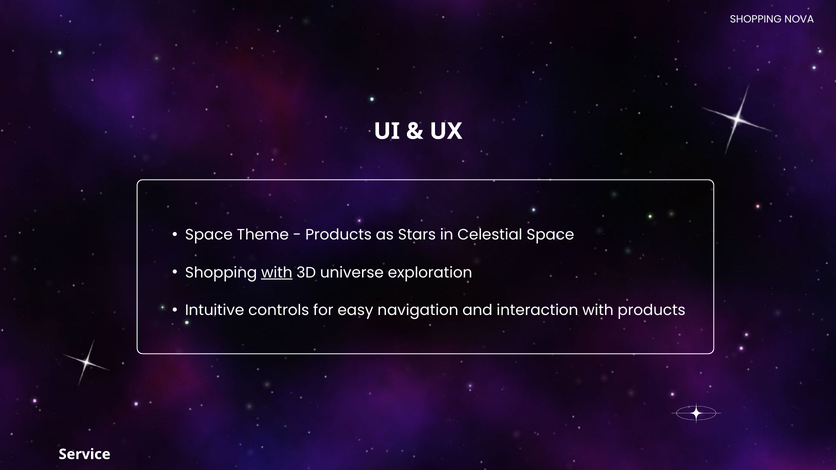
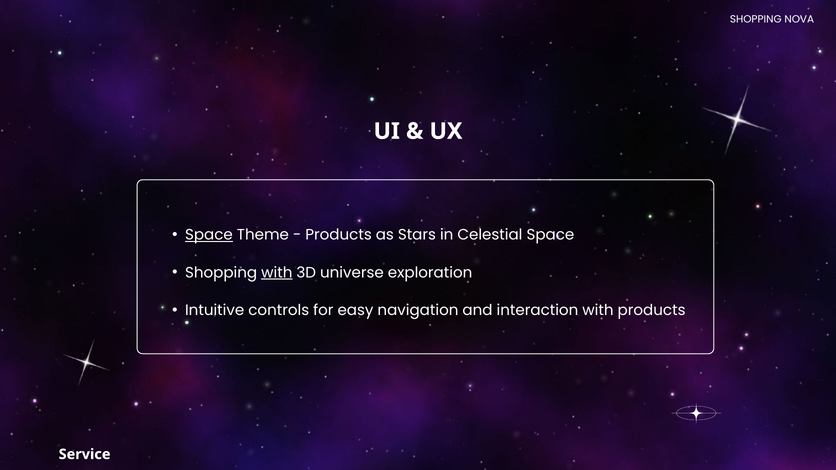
Space underline: none -> present (209, 235)
